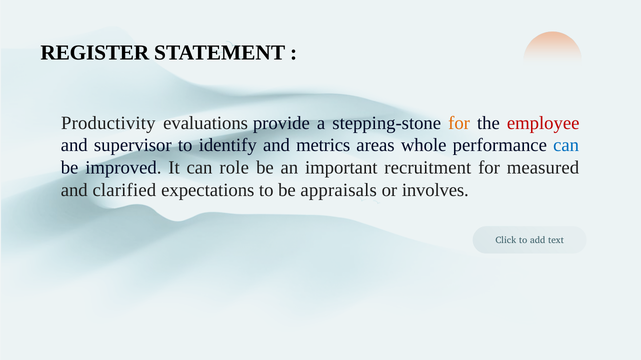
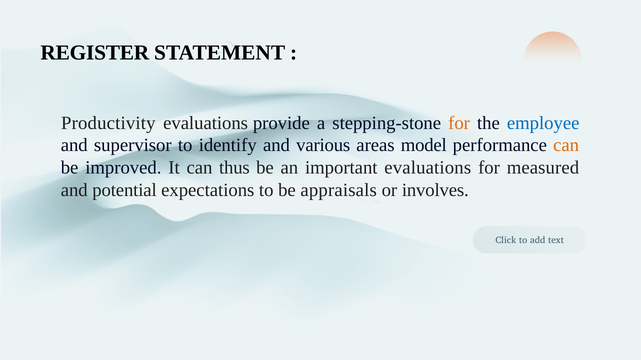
employee colour: red -> blue (543, 123)
metrics: metrics -> various (323, 146)
whole: whole -> model (424, 146)
can colour: blue -> orange (566, 146)
role: role -> thus (234, 168)
important recruitment: recruitment -> evaluations (428, 168)
clarified: clarified -> potential (125, 190)
